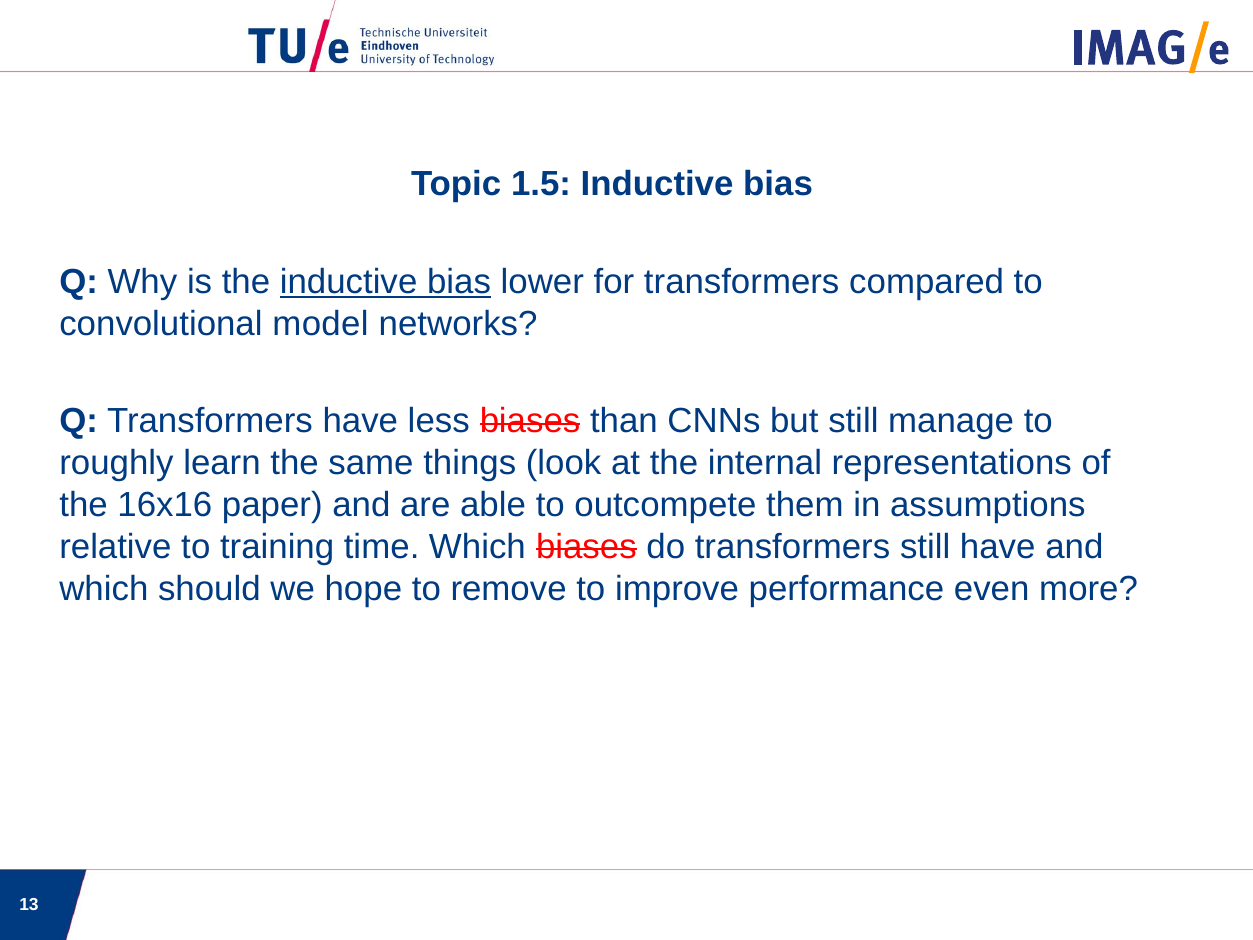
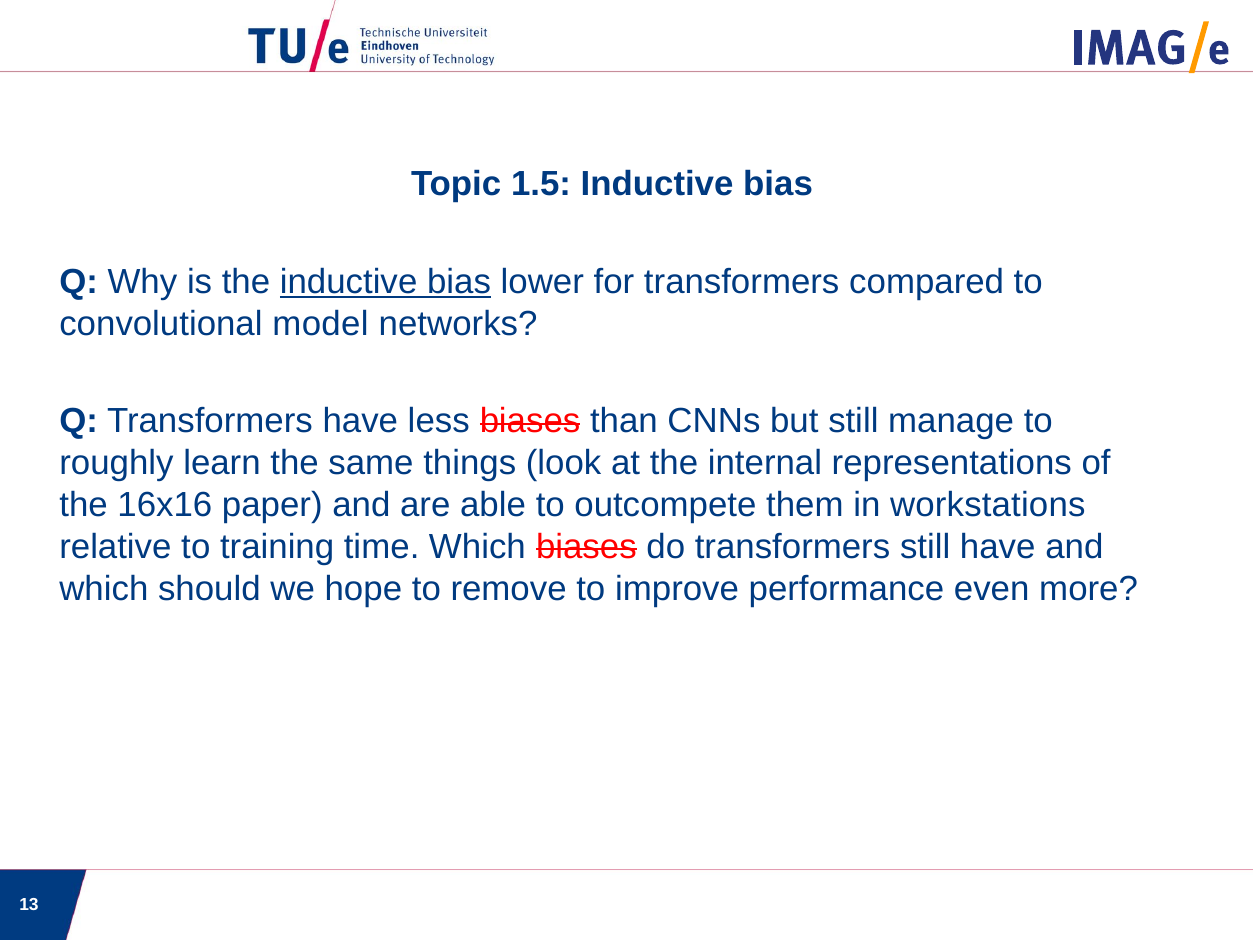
assumptions: assumptions -> workstations (988, 505)
